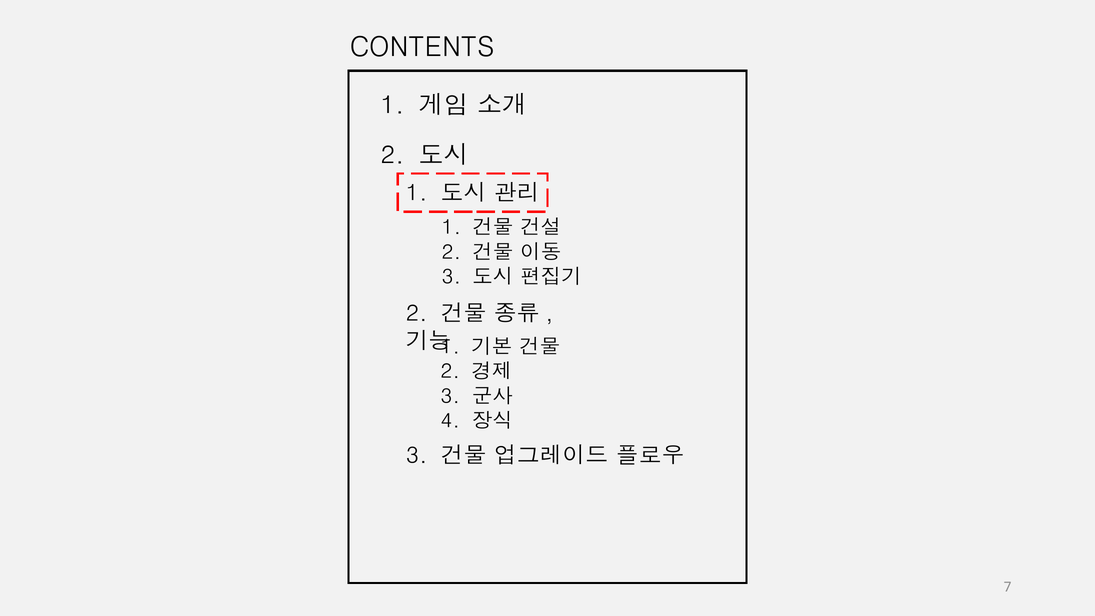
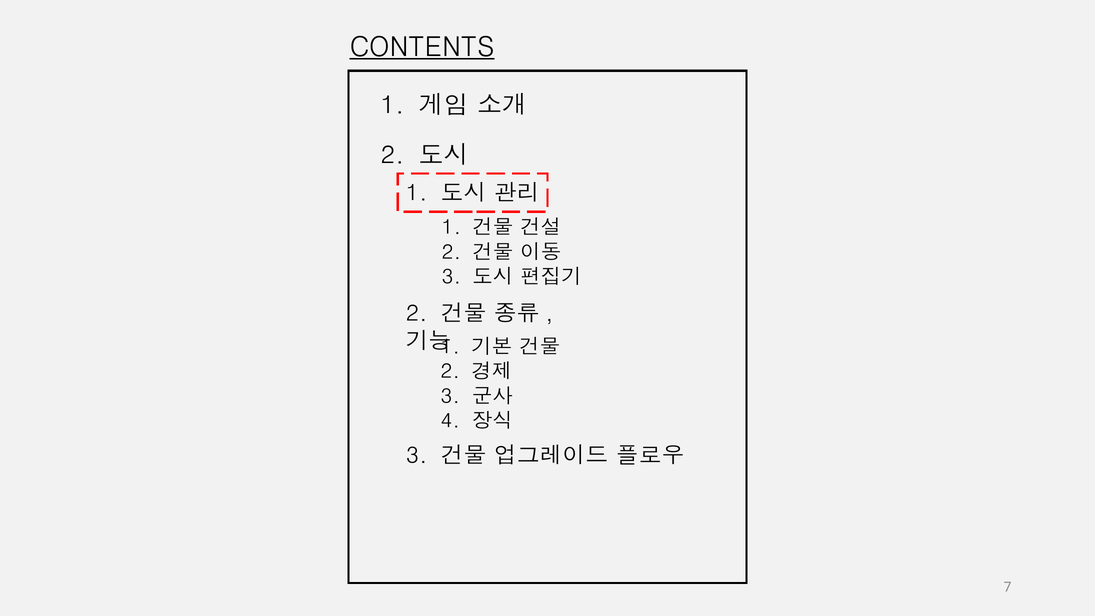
CONTENTS underline: none -> present (422, 47)
